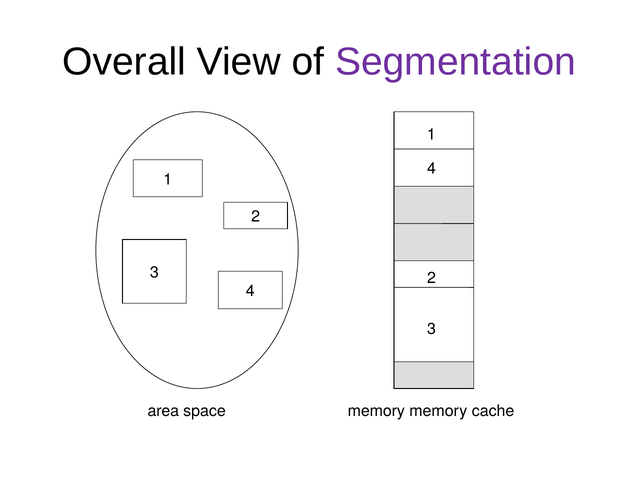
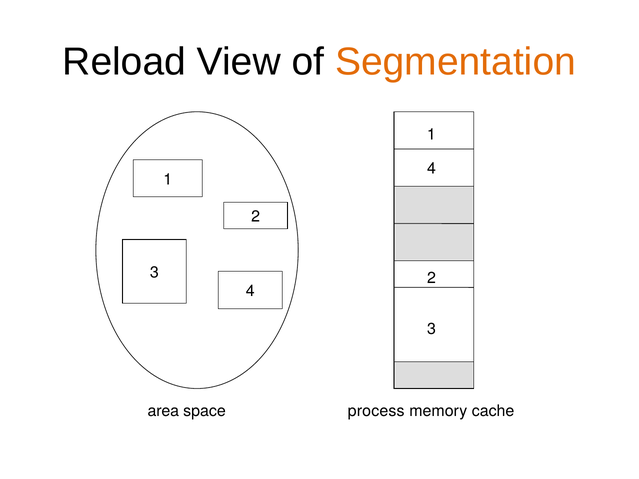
Overall: Overall -> Reload (124, 62)
Segmentation colour: purple -> orange (455, 62)
space memory: memory -> process (376, 411)
